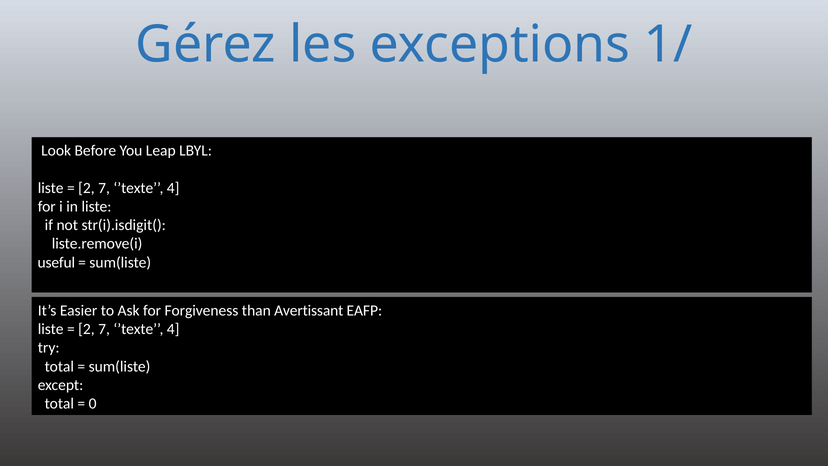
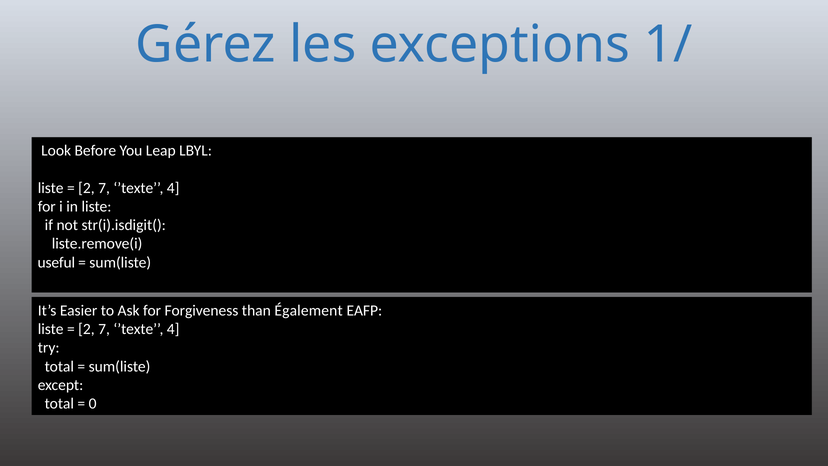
Avertissant: Avertissant -> Également (309, 310)
